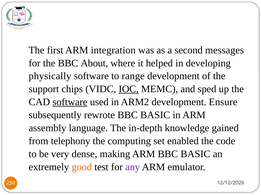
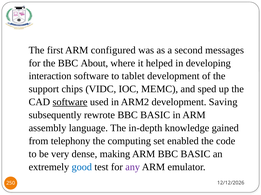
integration: integration -> configured (113, 50)
physically: physically -> interaction (50, 76)
range: range -> tablet (133, 76)
IOC underline: present -> none (129, 89)
Ensure: Ensure -> Saving (223, 102)
good colour: orange -> blue (82, 168)
